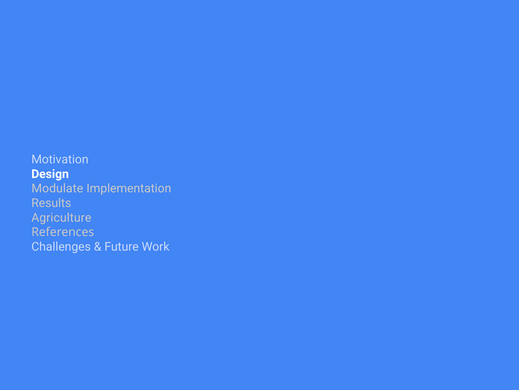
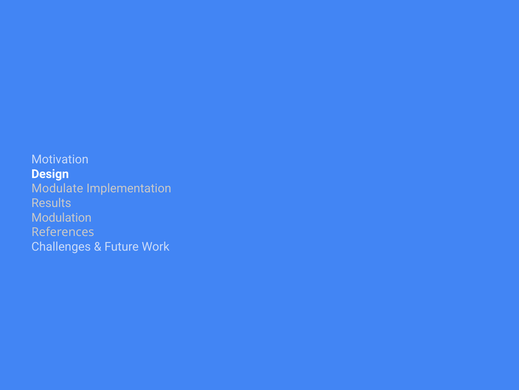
Agriculture: Agriculture -> Modulation (61, 217)
